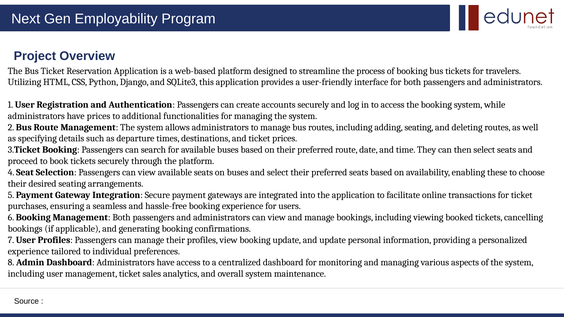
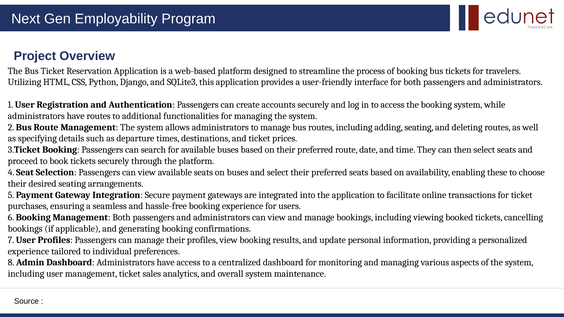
have prices: prices -> routes (99, 116)
booking update: update -> results (287, 240)
